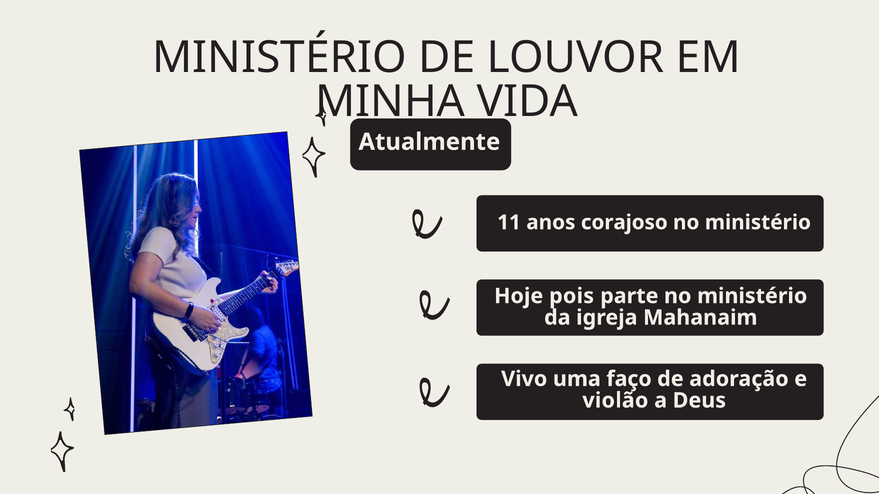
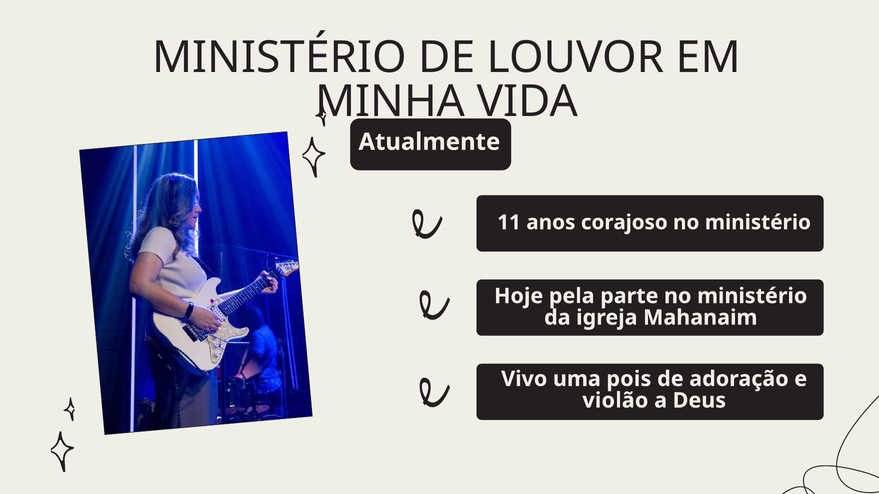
pois: pois -> pela (572, 296)
faço: faço -> pois (629, 379)
